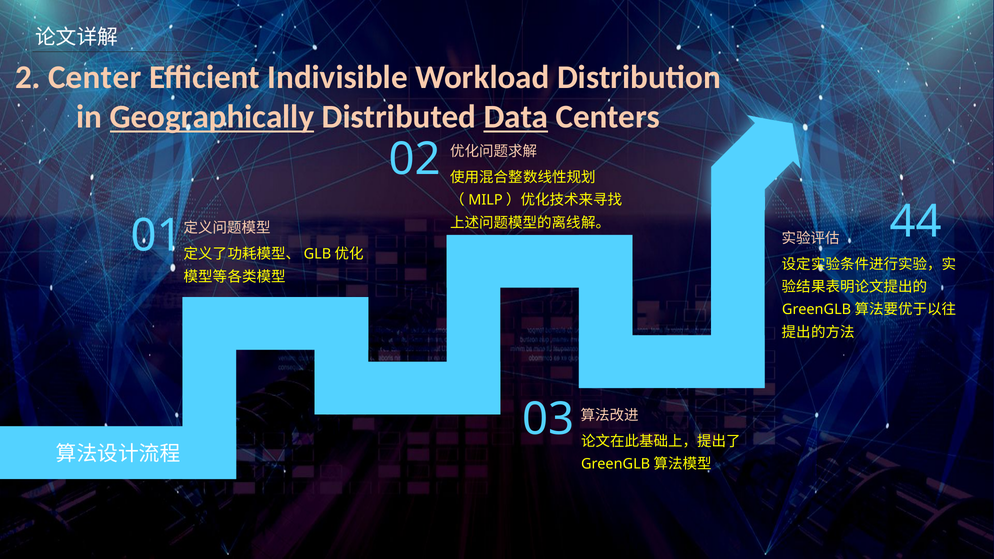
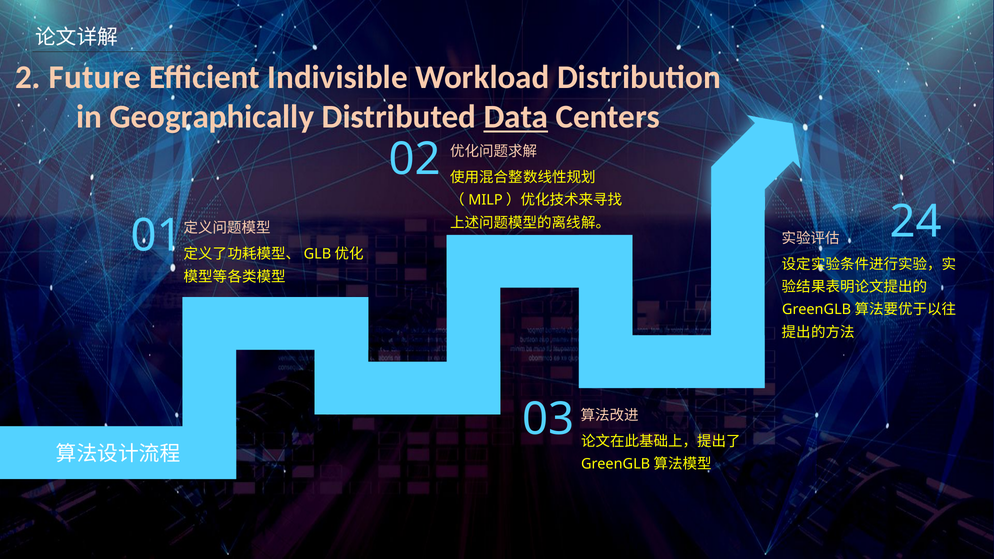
Center: Center -> Future (95, 77)
Geographically underline: present -> none (212, 117)
44: 44 -> 24 (916, 222)
